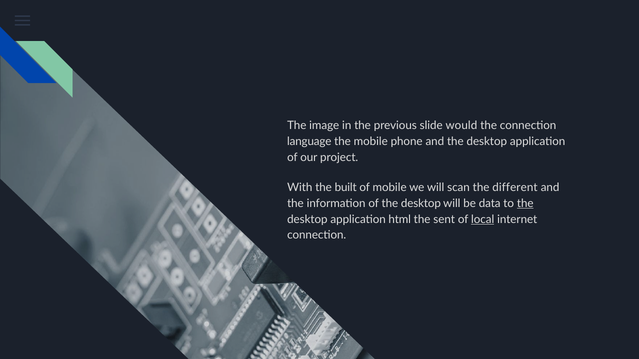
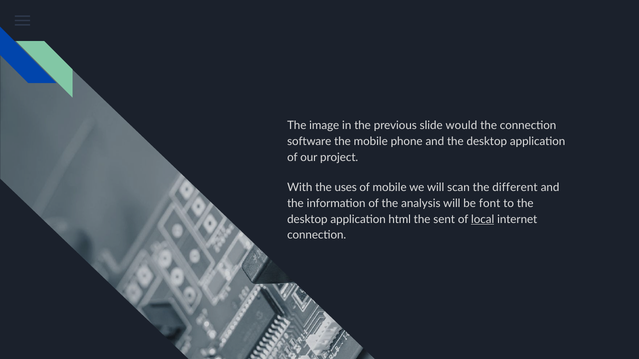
language: language -> software (309, 142)
built: built -> uses (346, 188)
of the desktop: desktop -> analysis (421, 204)
data: data -> font (490, 204)
the underline: present -> none (525, 204)
